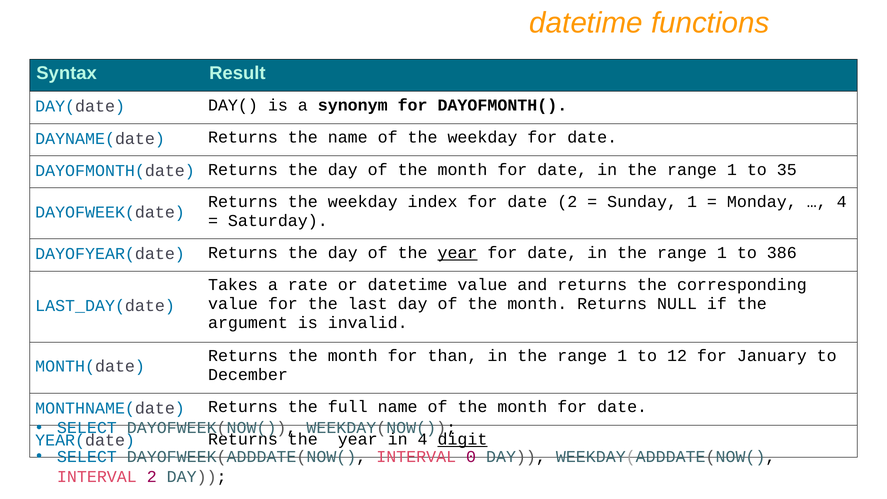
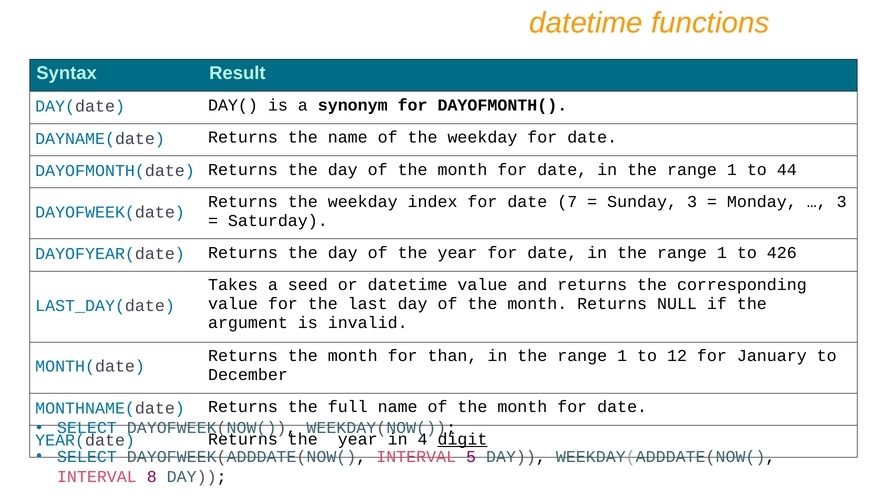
35: 35 -> 44 (787, 170)
date 2: 2 -> 7 (567, 202)
Sunday 1: 1 -> 3 (692, 202)
4: 4 -> 3 (842, 202)
year underline: present -> none (457, 253)
386: 386 -> 426 (782, 253)
rate: rate -> seed (308, 285)
0: 0 -> 5 (471, 457)
INTERVAL 2: 2 -> 8 (152, 477)
